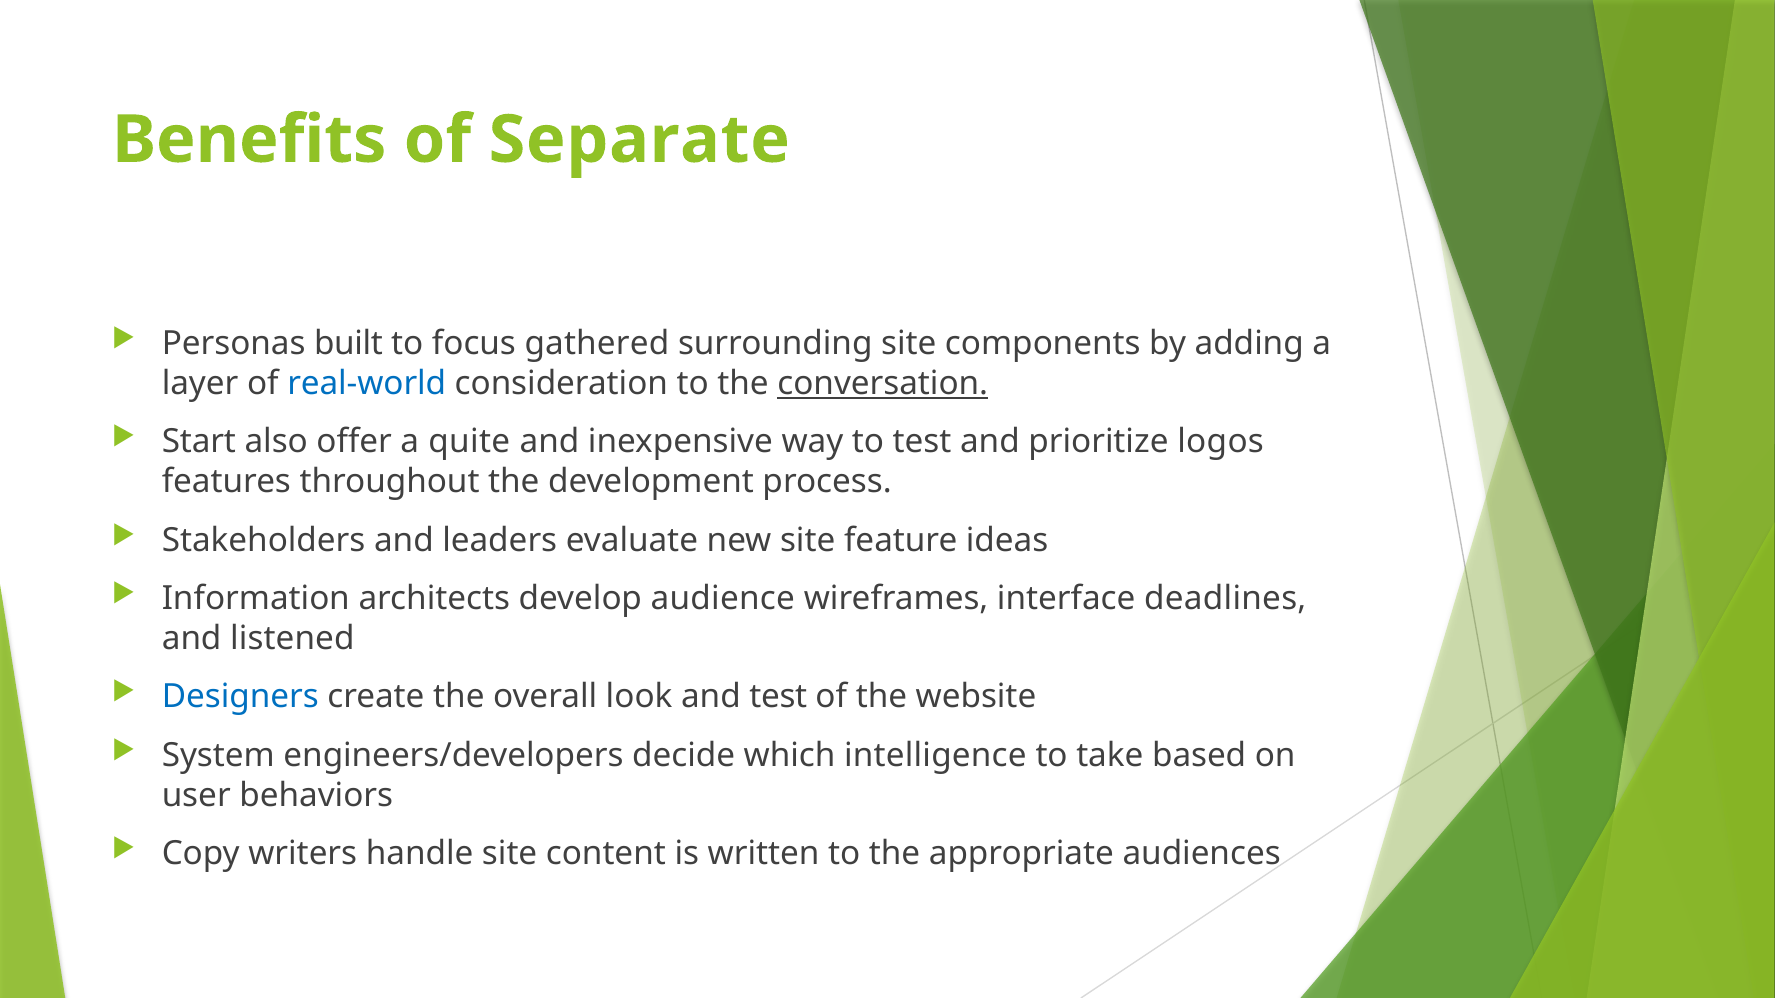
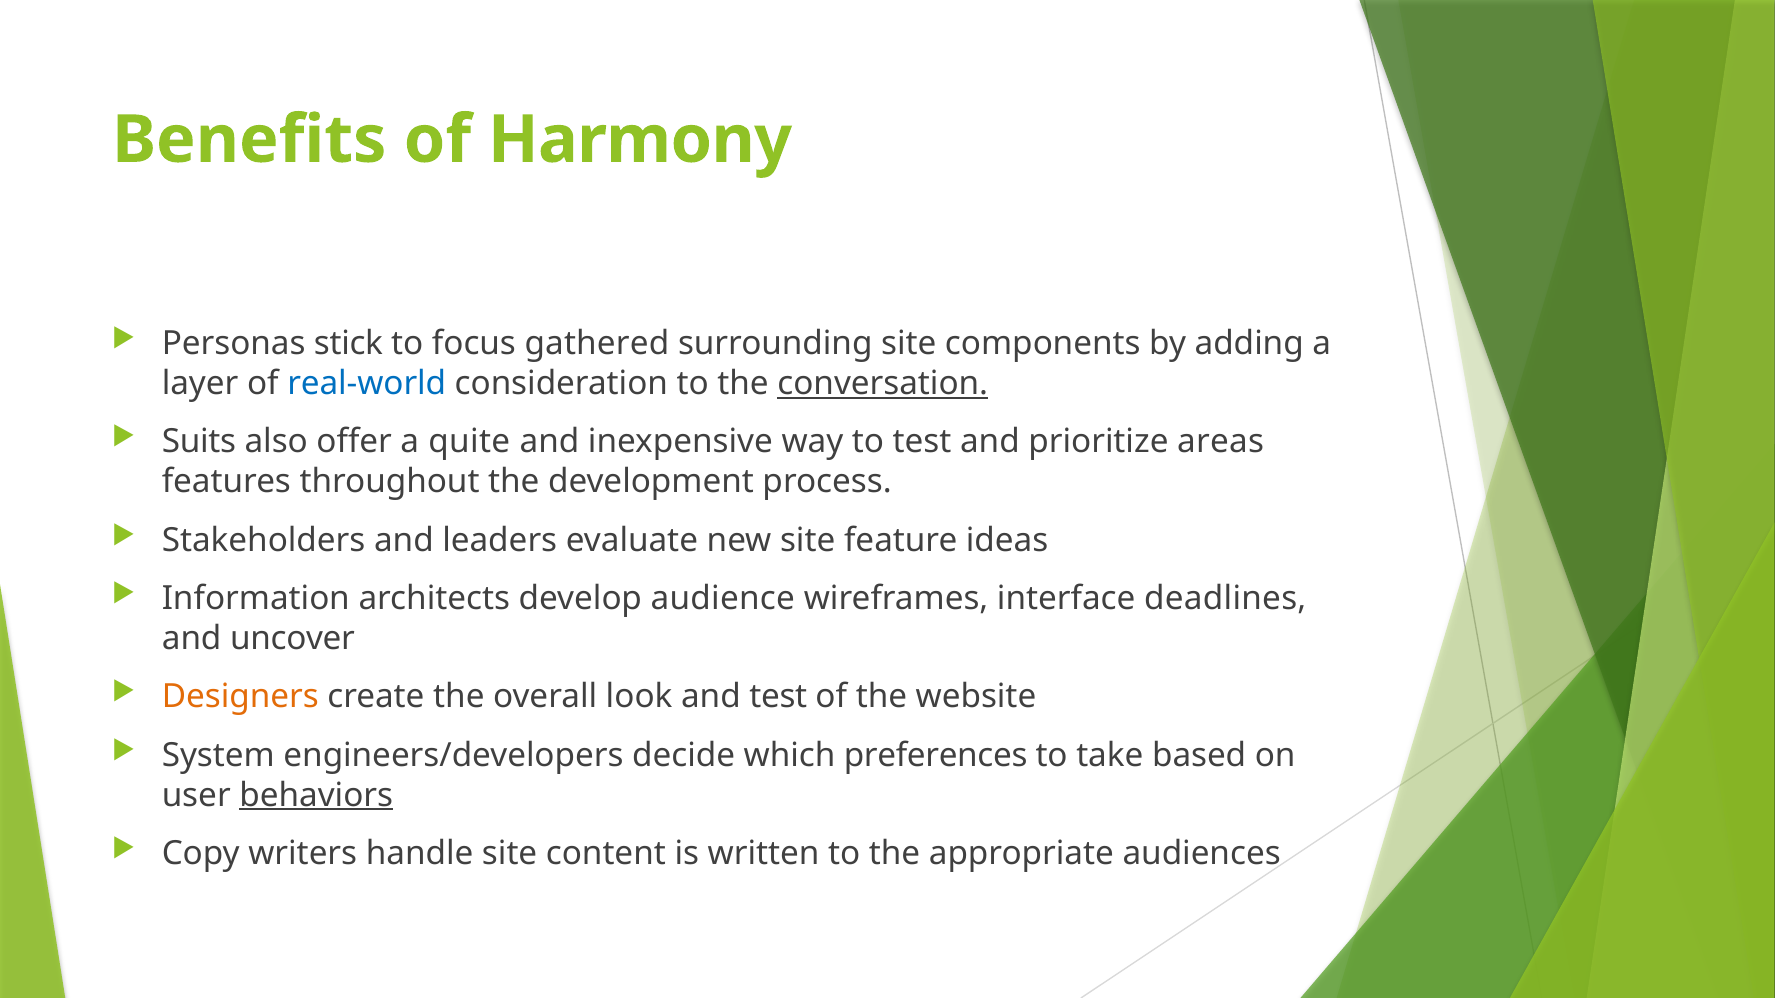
Separate: Separate -> Harmony (640, 140)
built: built -> stick (348, 344)
Start: Start -> Suits (199, 442)
logos: logos -> areas (1221, 442)
listened: listened -> uncover (293, 639)
Designers colour: blue -> orange (240, 697)
intelligence: intelligence -> preferences (936, 756)
behaviors underline: none -> present (316, 795)
